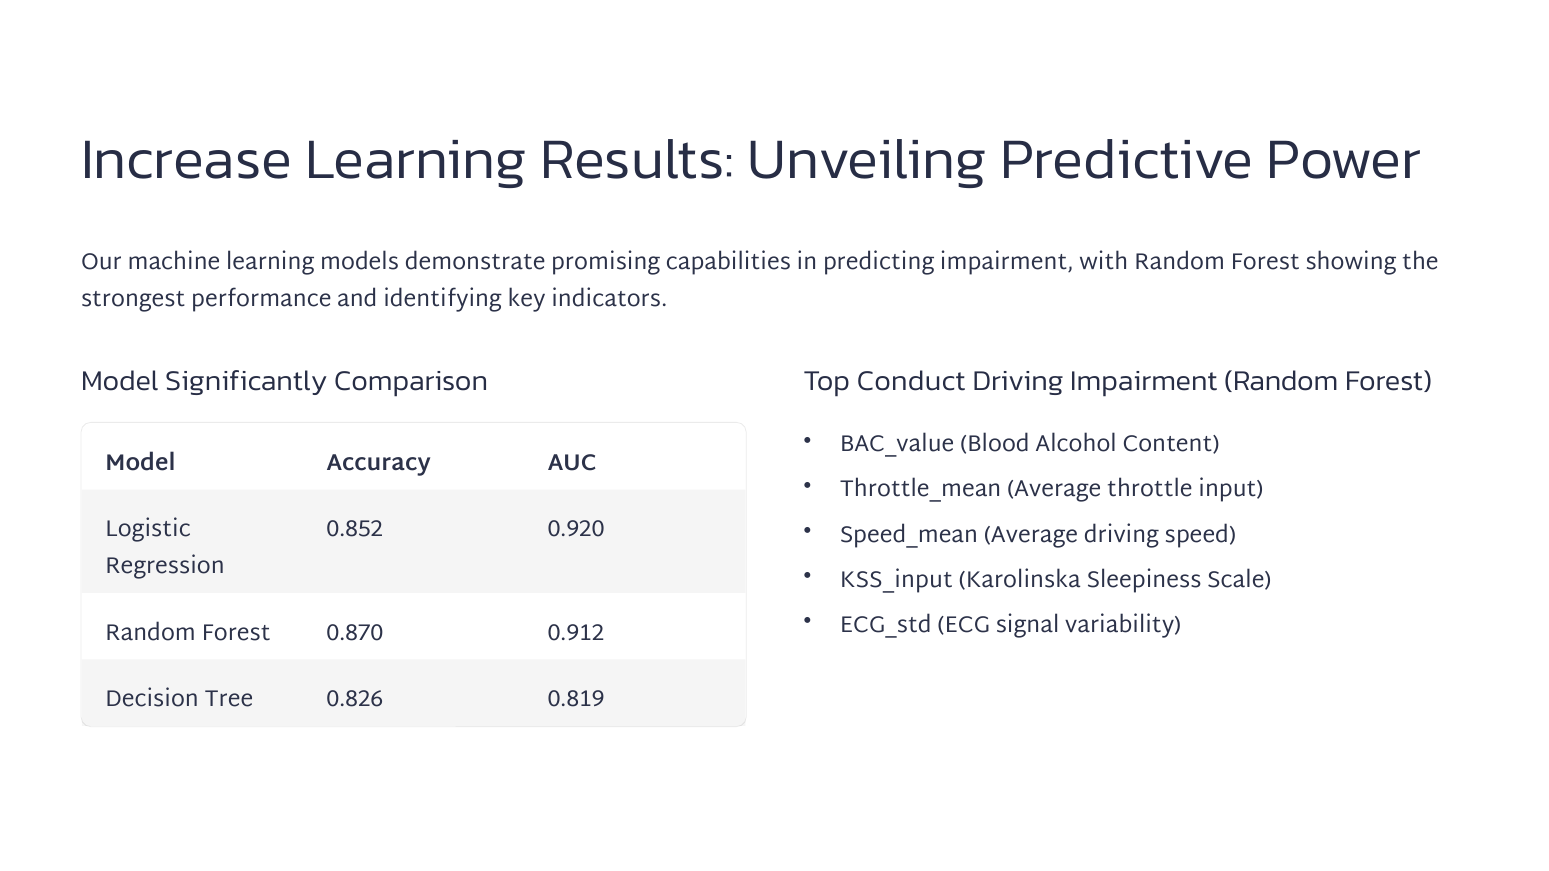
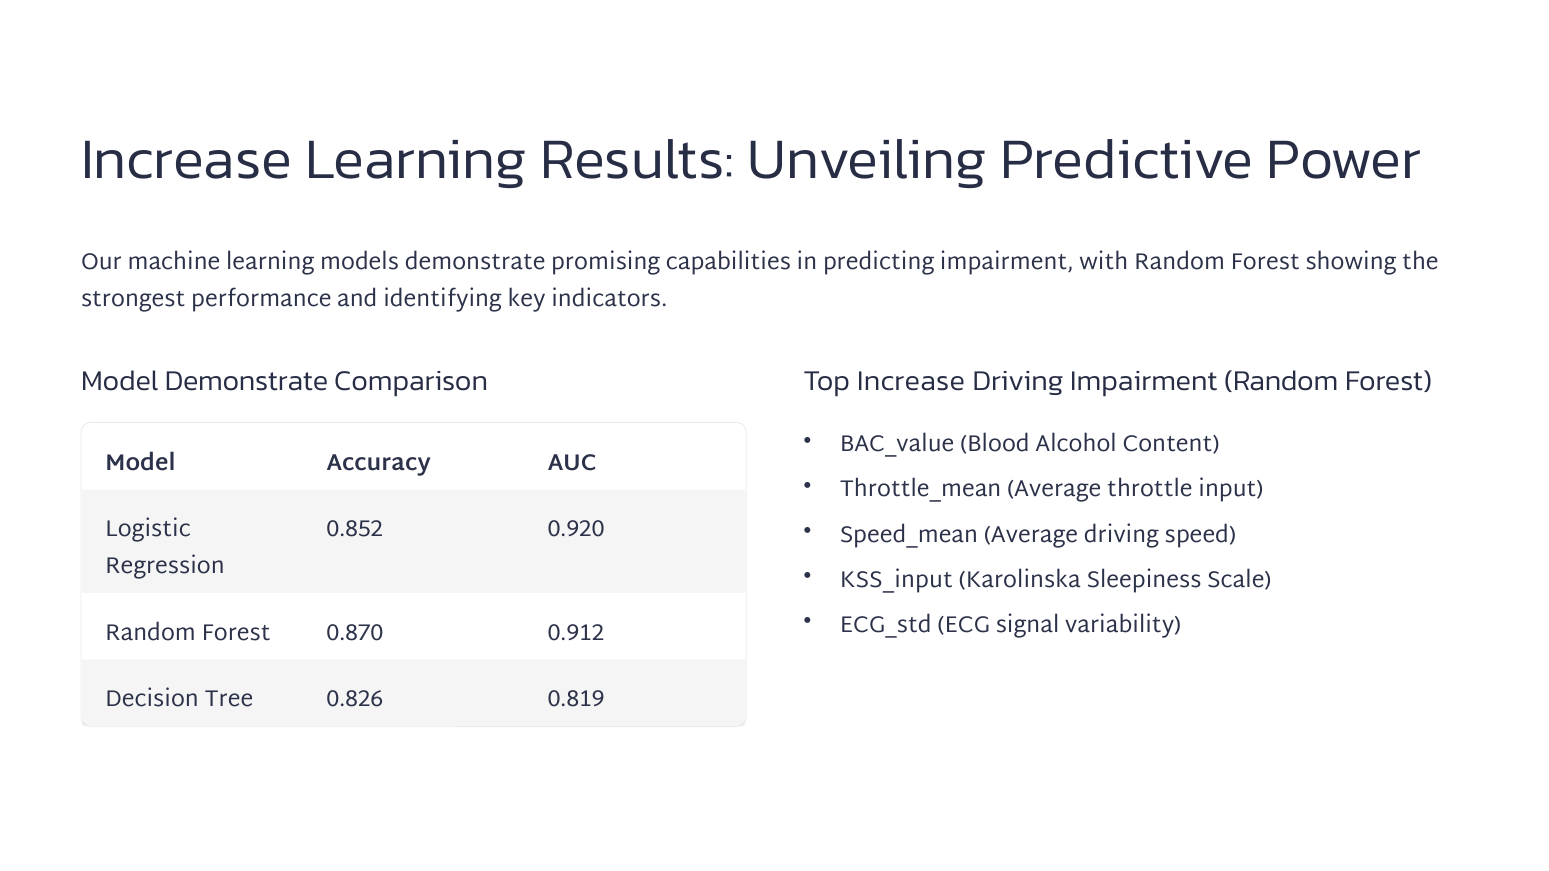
Model Significantly: Significantly -> Demonstrate (246, 381)
Top Conduct: Conduct -> Increase (911, 381)
